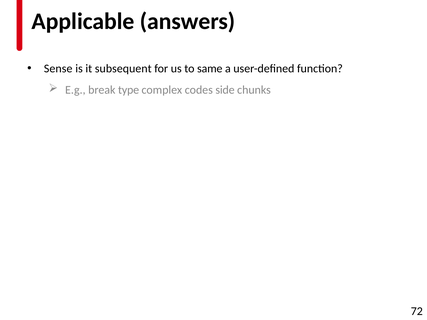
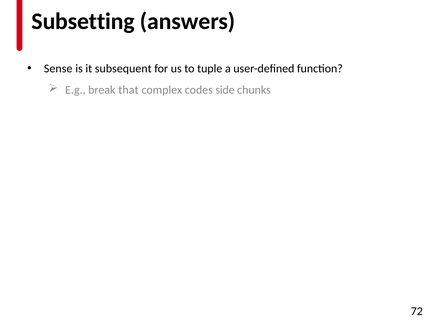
Applicable: Applicable -> Subsetting (83, 21)
same: same -> tuple (210, 69)
type: type -> that (128, 90)
